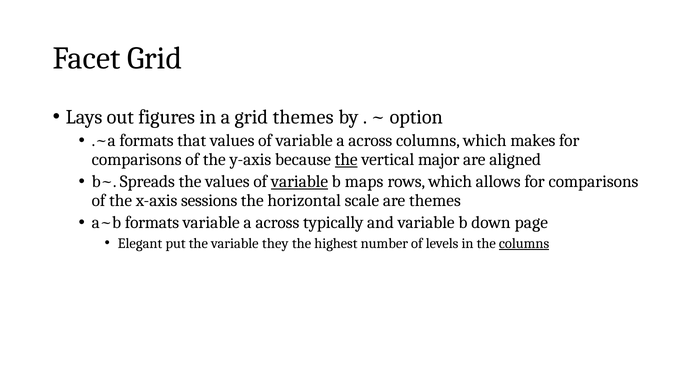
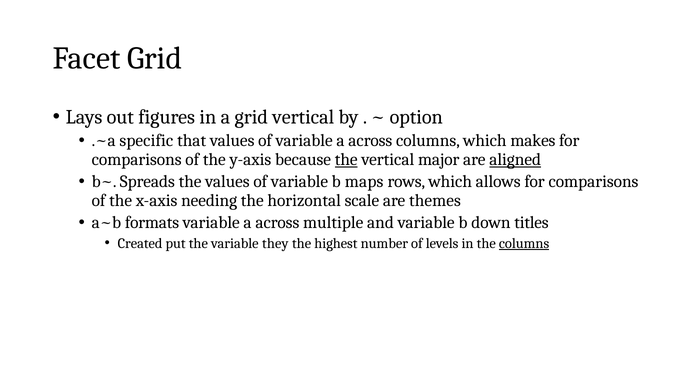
grid themes: themes -> vertical (303, 117)
.~a formats: formats -> specific (146, 141)
aligned underline: none -> present (515, 160)
variable underline: present -> none (299, 182)
sessions: sessions -> needing (209, 200)
typically: typically -> multiple (333, 223)
page: page -> titles (531, 223)
Elegant: Elegant -> Created (140, 243)
